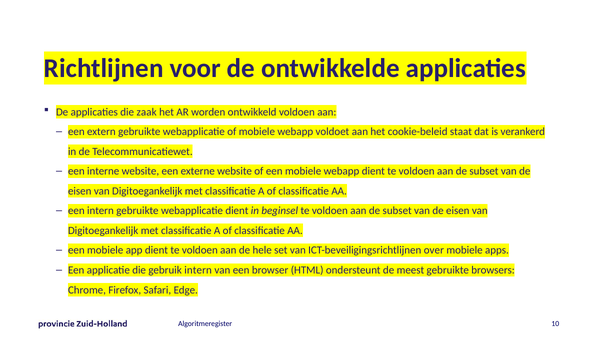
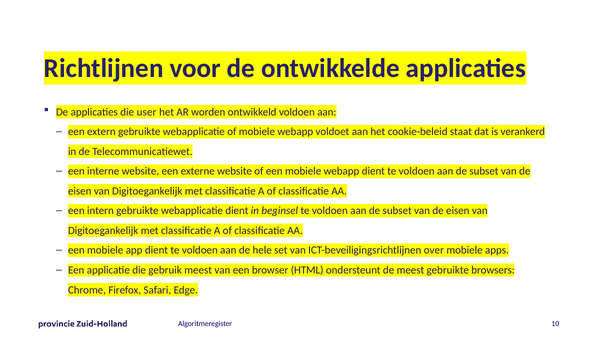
zaak: zaak -> user (147, 112)
gebruik intern: intern -> meest (198, 270)
